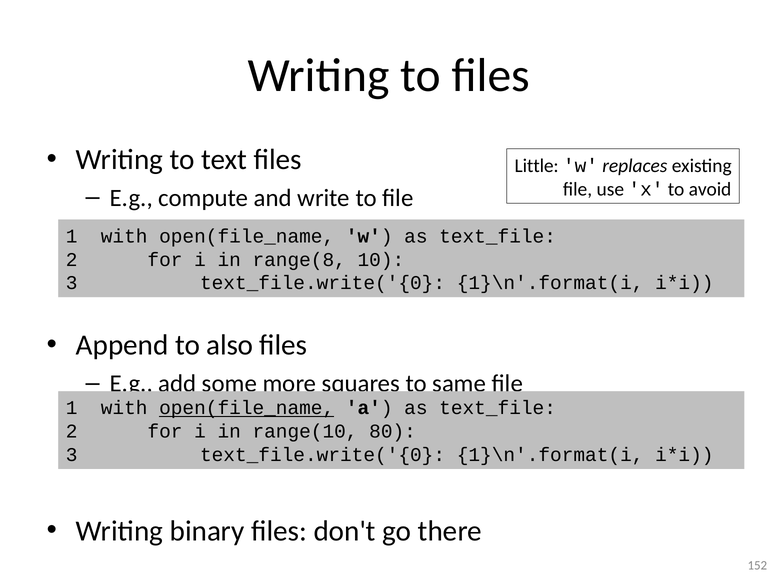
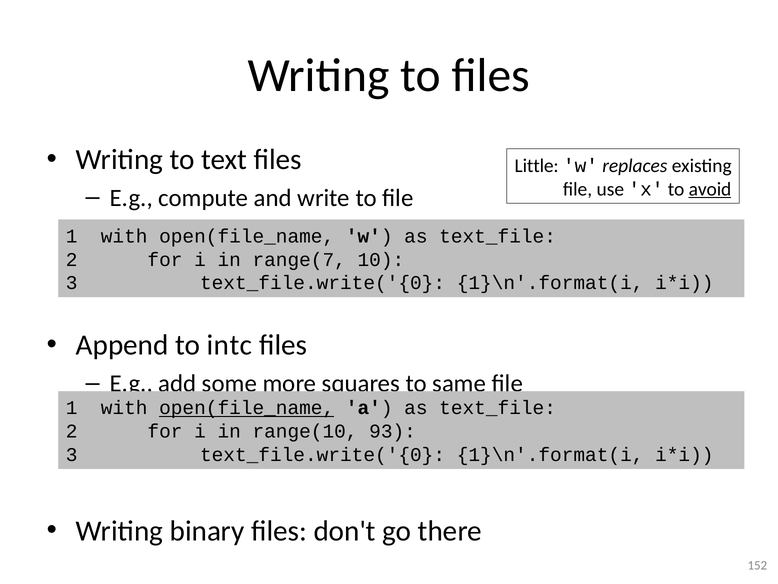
avoid underline: none -> present (710, 189)
range(8: range(8 -> range(7 (299, 259)
also: also -> intc (229, 345)
80: 80 -> 93 (393, 431)
